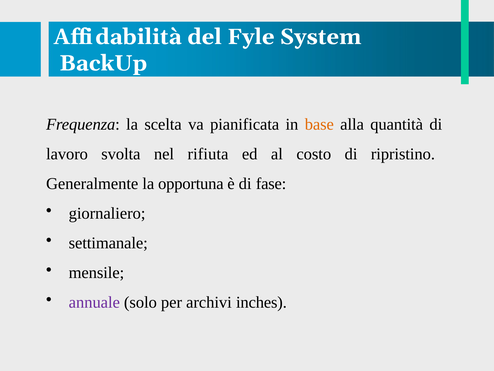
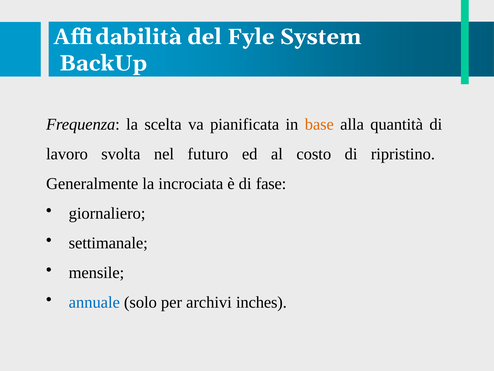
rifiuta: rifiuta -> futuro (208, 154)
opportuna: opportuna -> incrociata (191, 183)
annuale colour: purple -> blue (94, 302)
